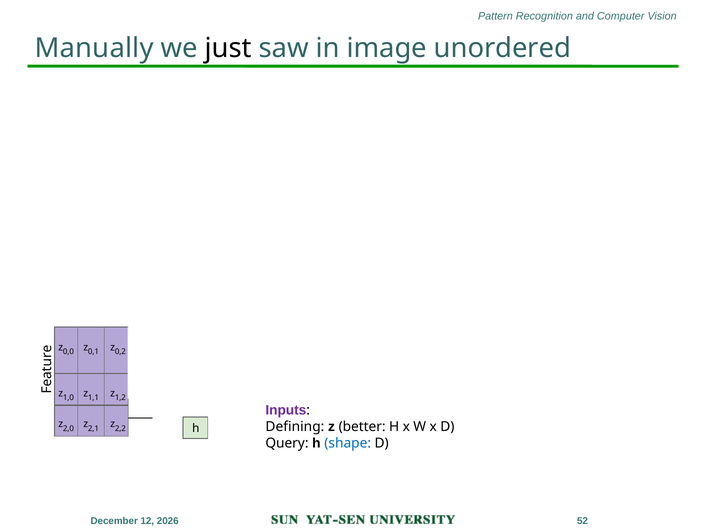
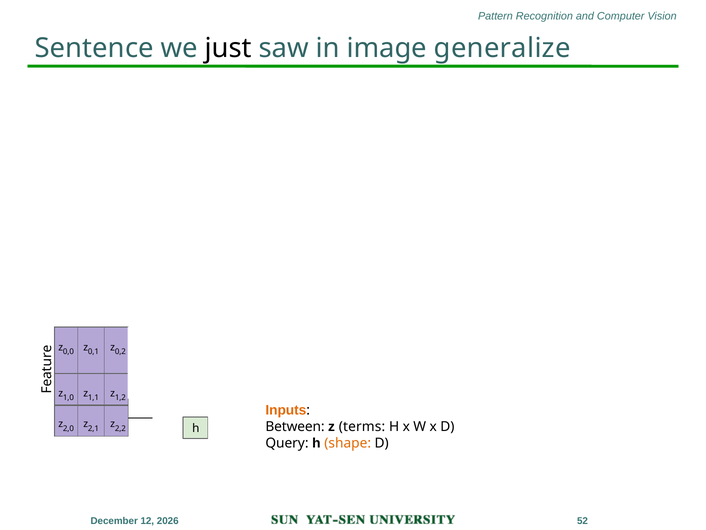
Manually: Manually -> Sentence (94, 48)
unordered: unordered -> generalize (502, 48)
Inputs colour: purple -> orange (286, 410)
Defining: Defining -> Between (295, 427)
better: better -> terms (362, 427)
shape colour: blue -> orange (348, 443)
